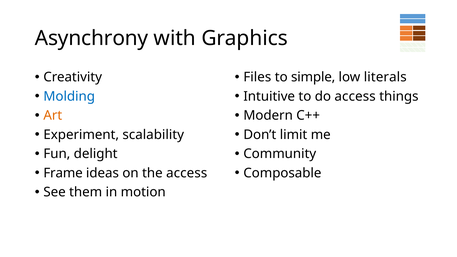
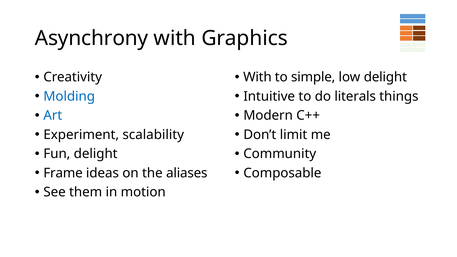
Files: Files -> With (257, 77)
low literals: literals -> delight (385, 77)
do access: access -> literals (355, 96)
Art colour: orange -> blue (53, 116)
the access: access -> aliases (187, 173)
